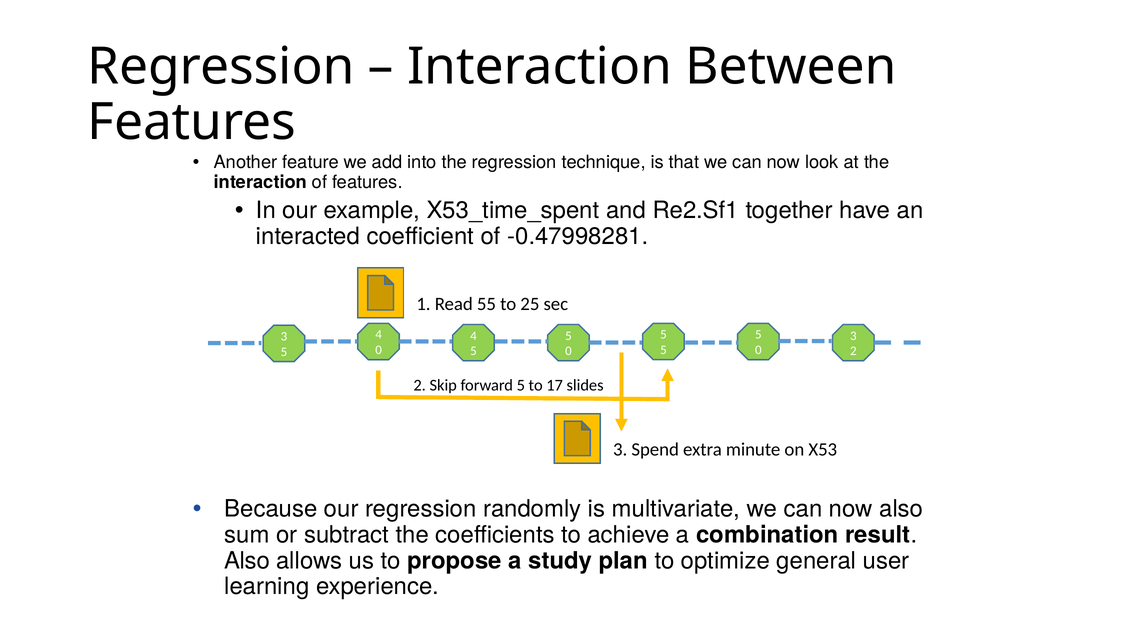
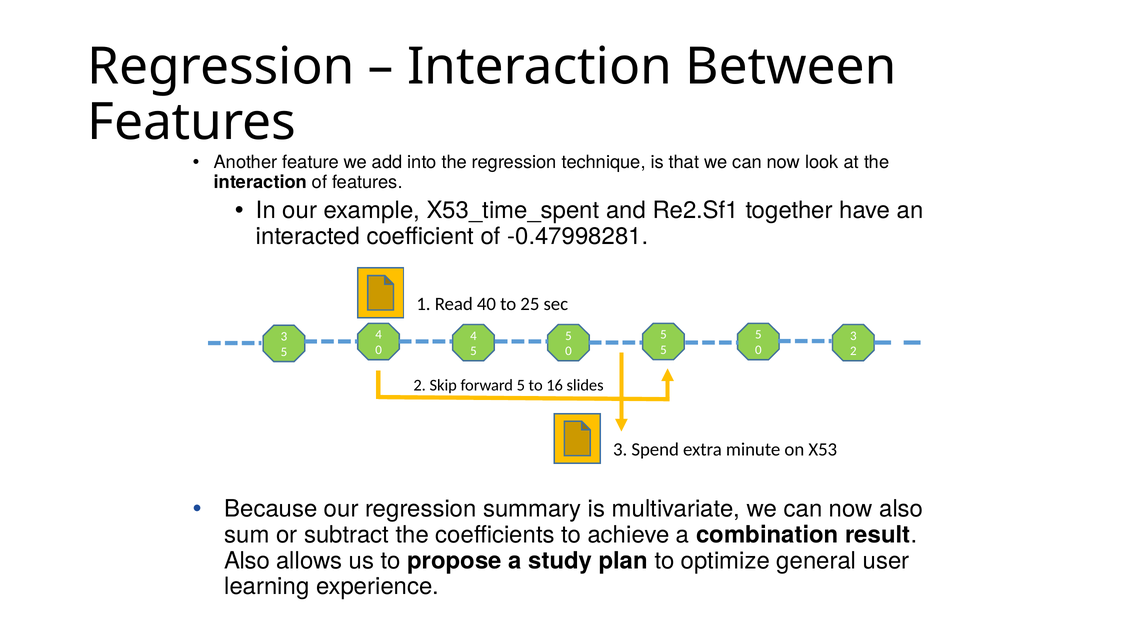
55: 55 -> 40 (486, 304)
17: 17 -> 16 (555, 385)
randomly: randomly -> summary (532, 509)
